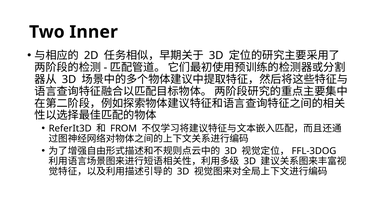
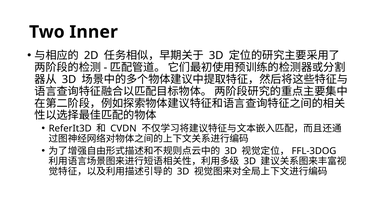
FROM: FROM -> CVDN (123, 129)
